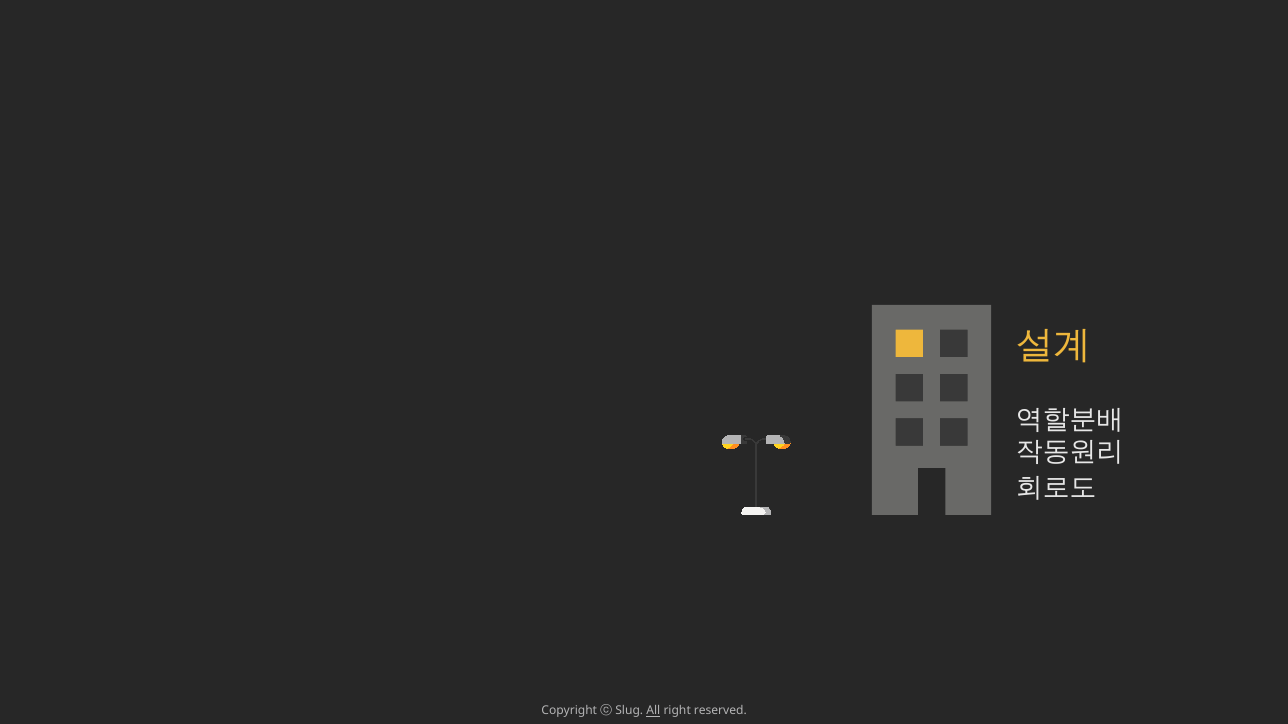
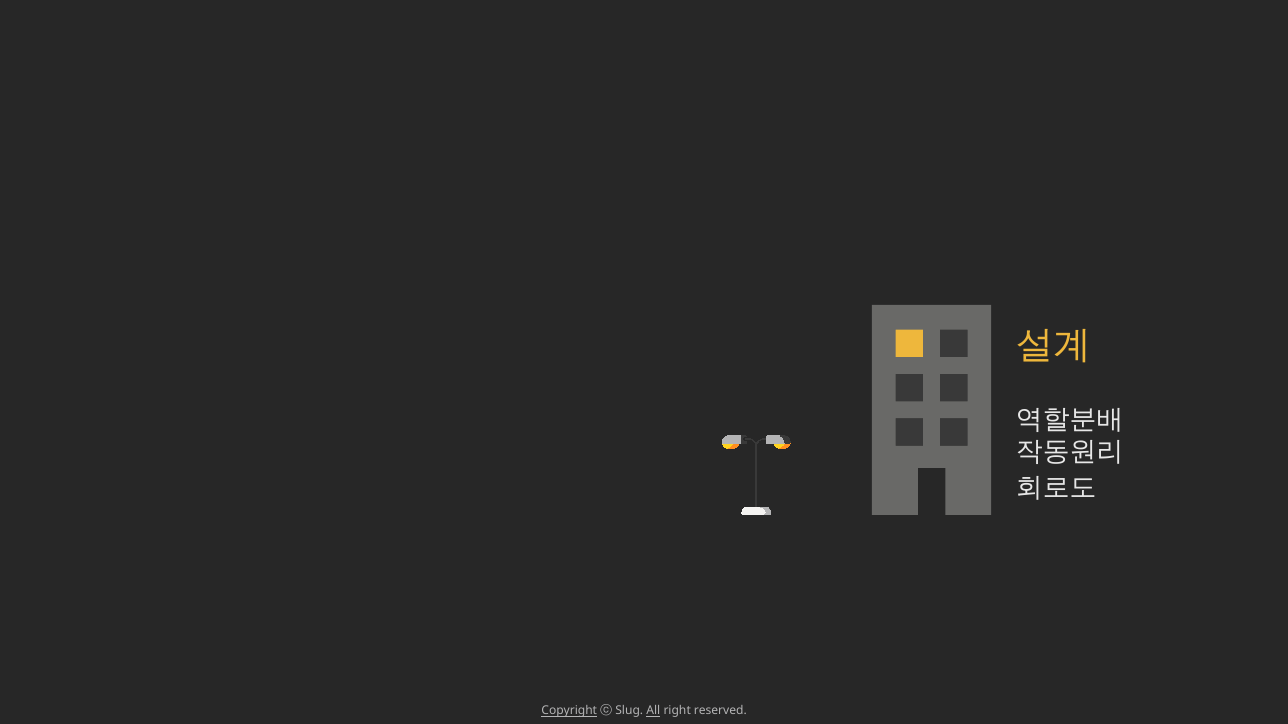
Copyright underline: none -> present (569, 711)
